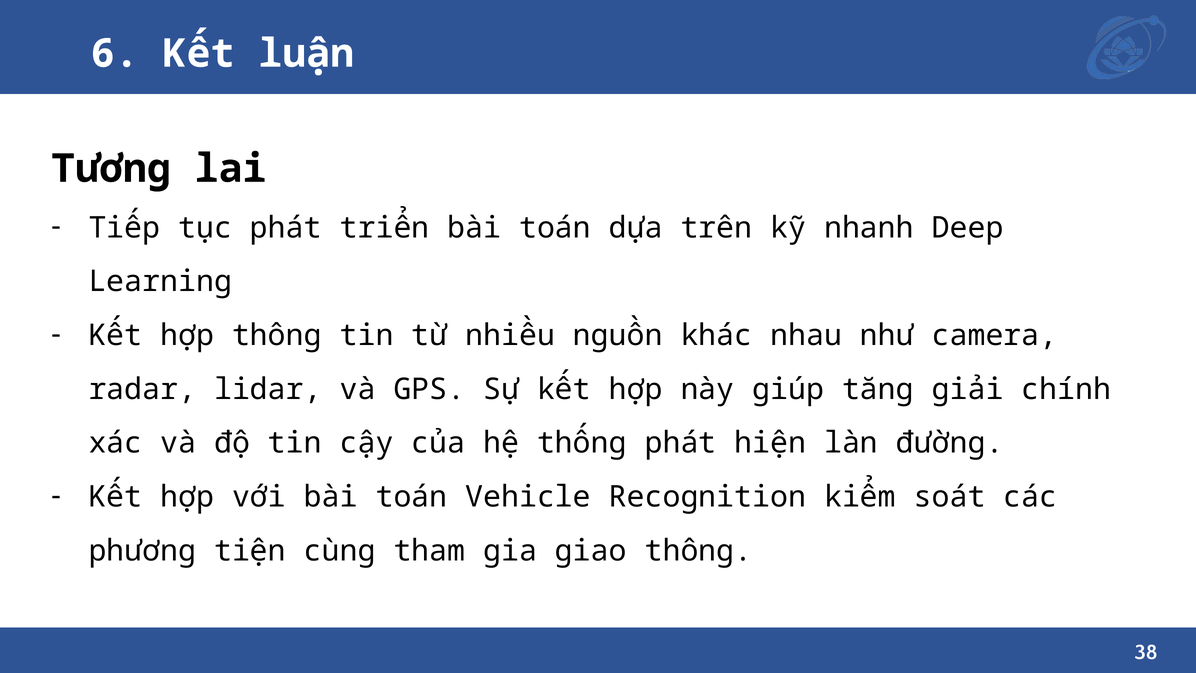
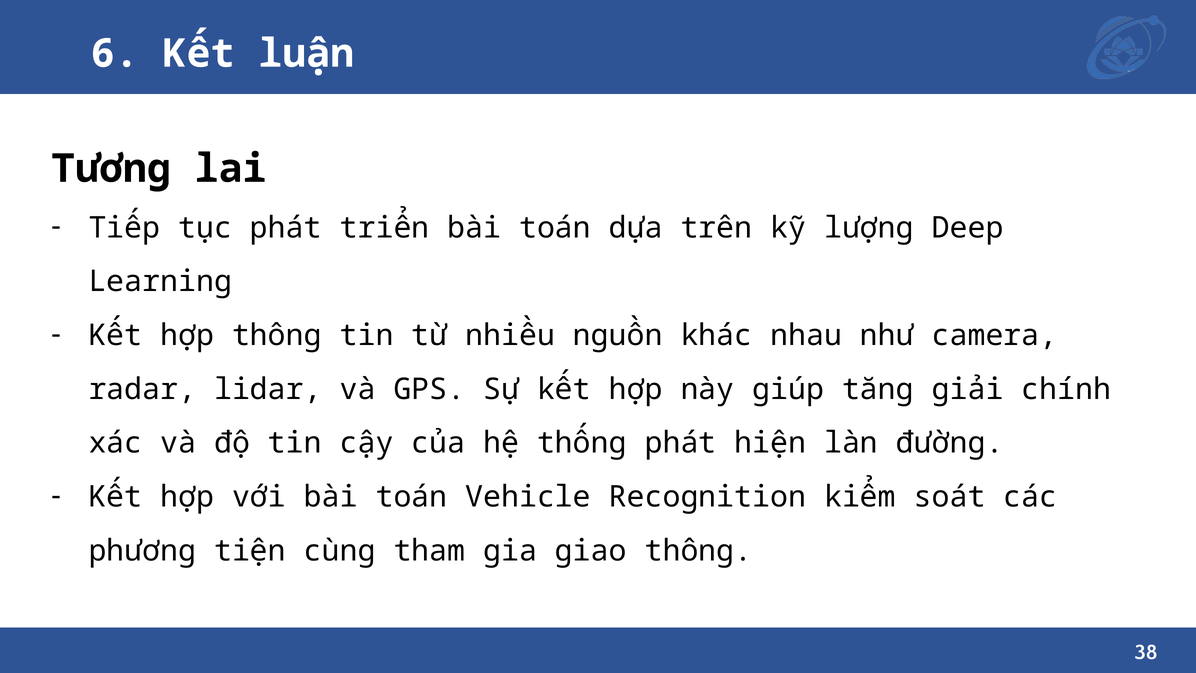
nhanh: nhanh -> lượng (869, 228)
